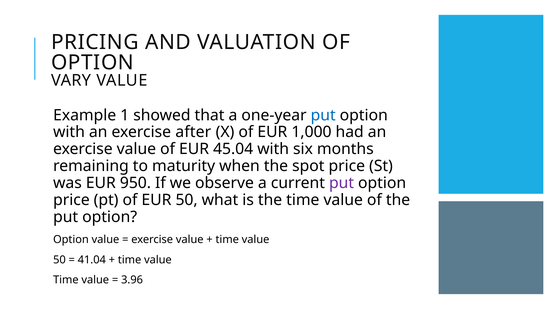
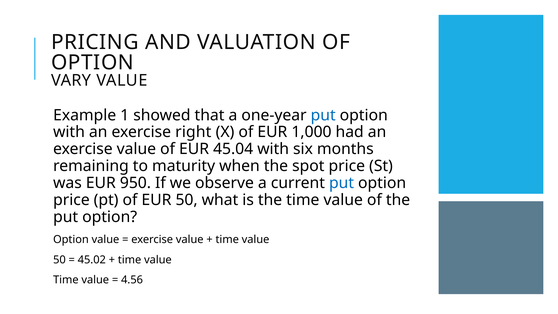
after: after -> right (193, 132)
put colour: purple -> blue (342, 183)
41.04: 41.04 -> 45.02 (92, 260)
3.96: 3.96 -> 4.56 (132, 280)
